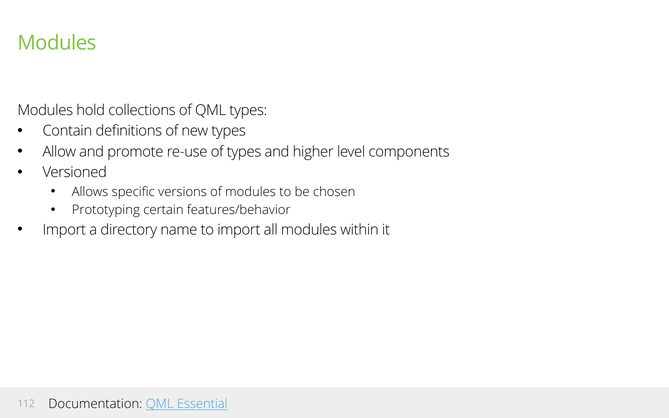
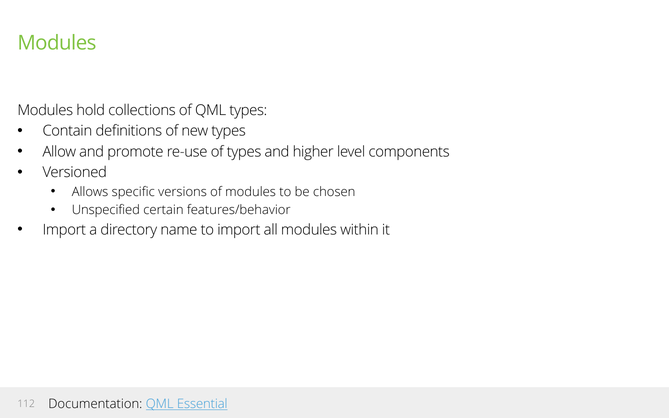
Prototyping: Prototyping -> Unspecified (106, 210)
